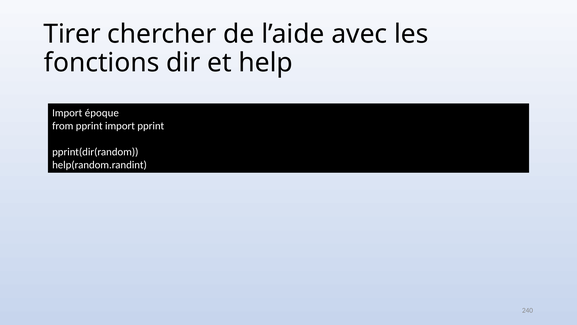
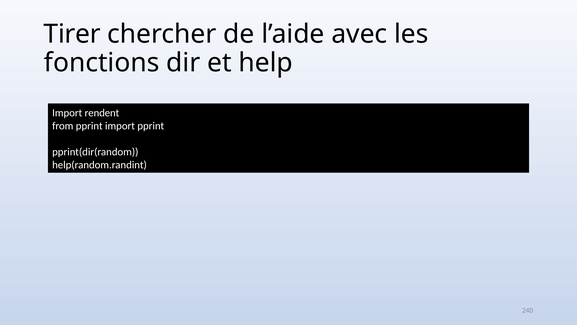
époque: époque -> rendent (102, 113)
